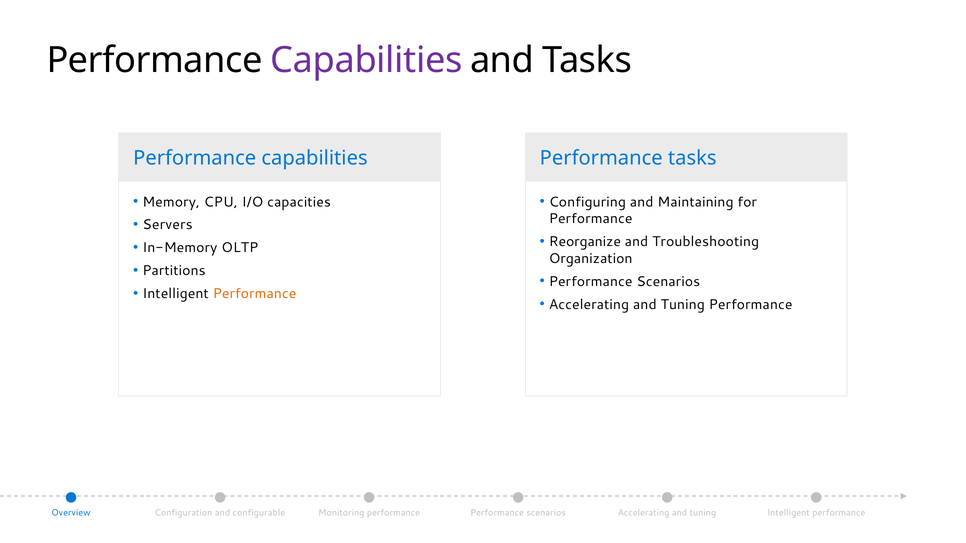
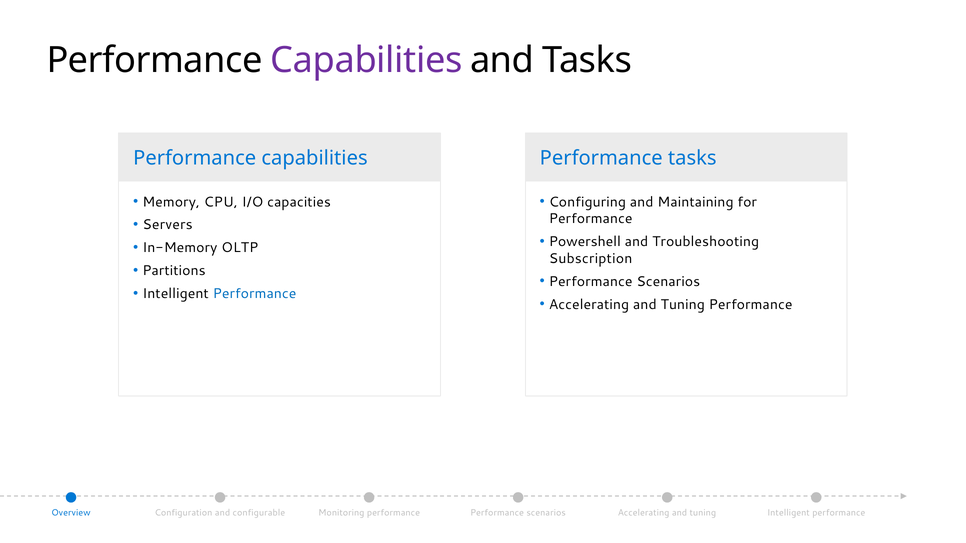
Reorganize: Reorganize -> Powershell (585, 242)
Organization: Organization -> Subscription (591, 259)
Performance colour: orange -> blue (255, 294)
